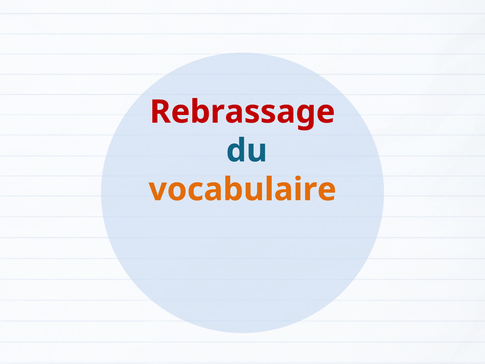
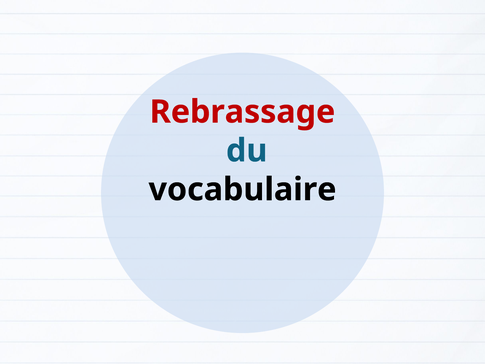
vocabulaire colour: orange -> black (242, 189)
